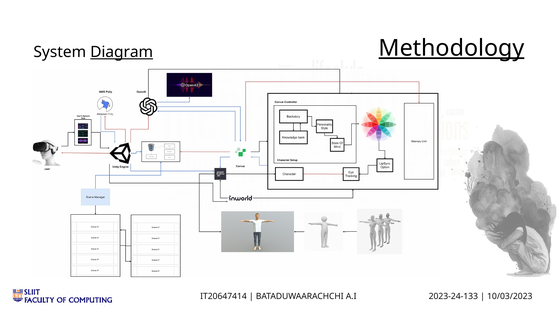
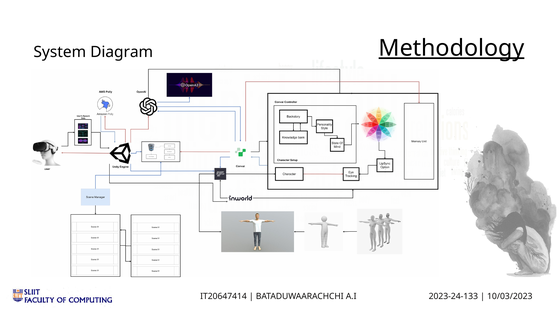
Diagram underline: present -> none (122, 52)
